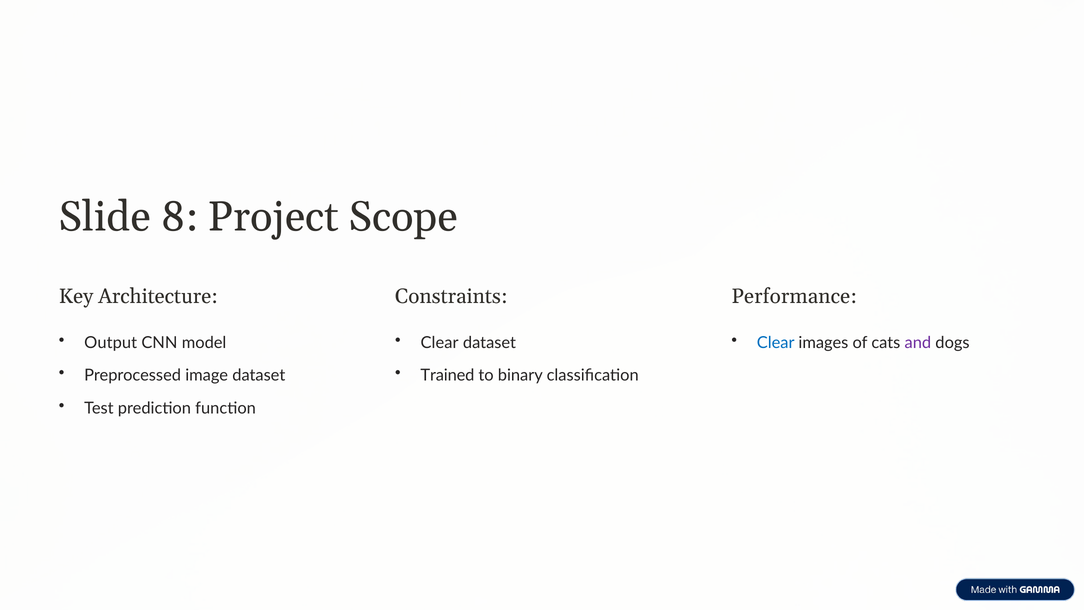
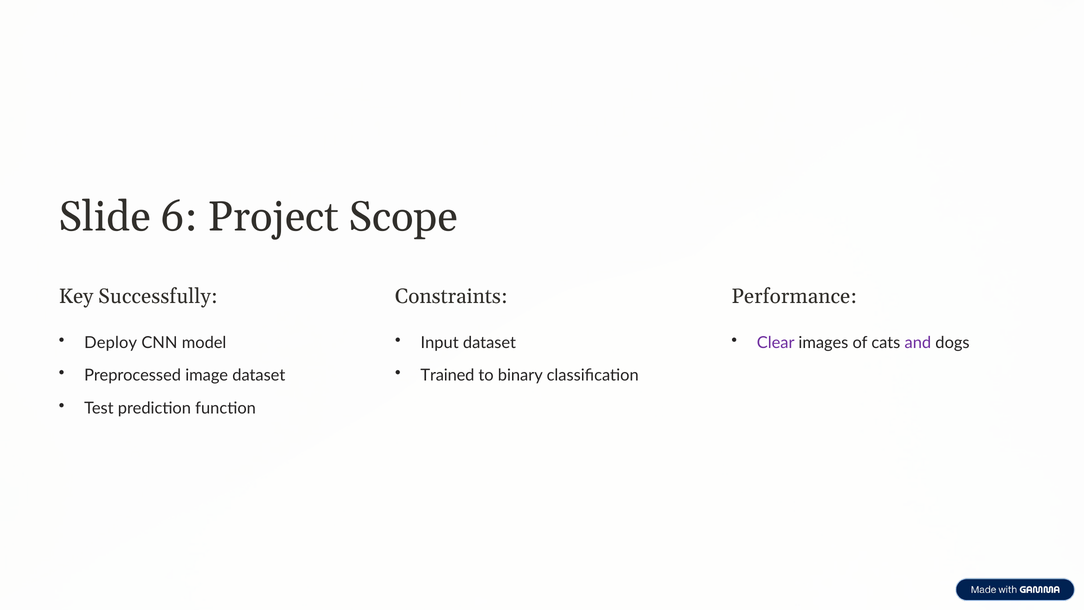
8: 8 -> 6 (179, 217)
Architecture: Architecture -> Successfully (158, 296)
Output: Output -> Deploy (111, 343)
Clear: Clear -> Input (440, 343)
Clear colour: blue -> purple (776, 343)
